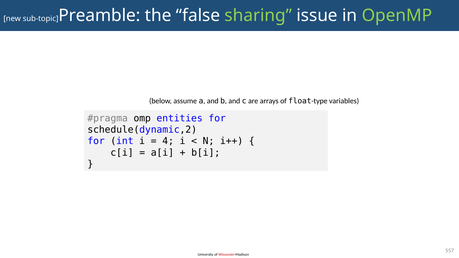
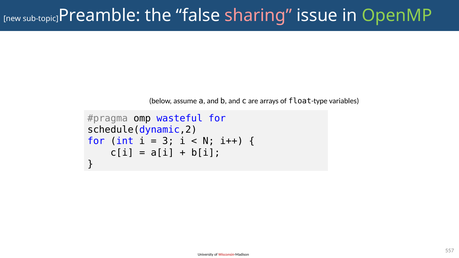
sharing colour: light green -> pink (258, 15)
entities: entities -> wasteful (180, 118)
4: 4 -> 3 (168, 141)
